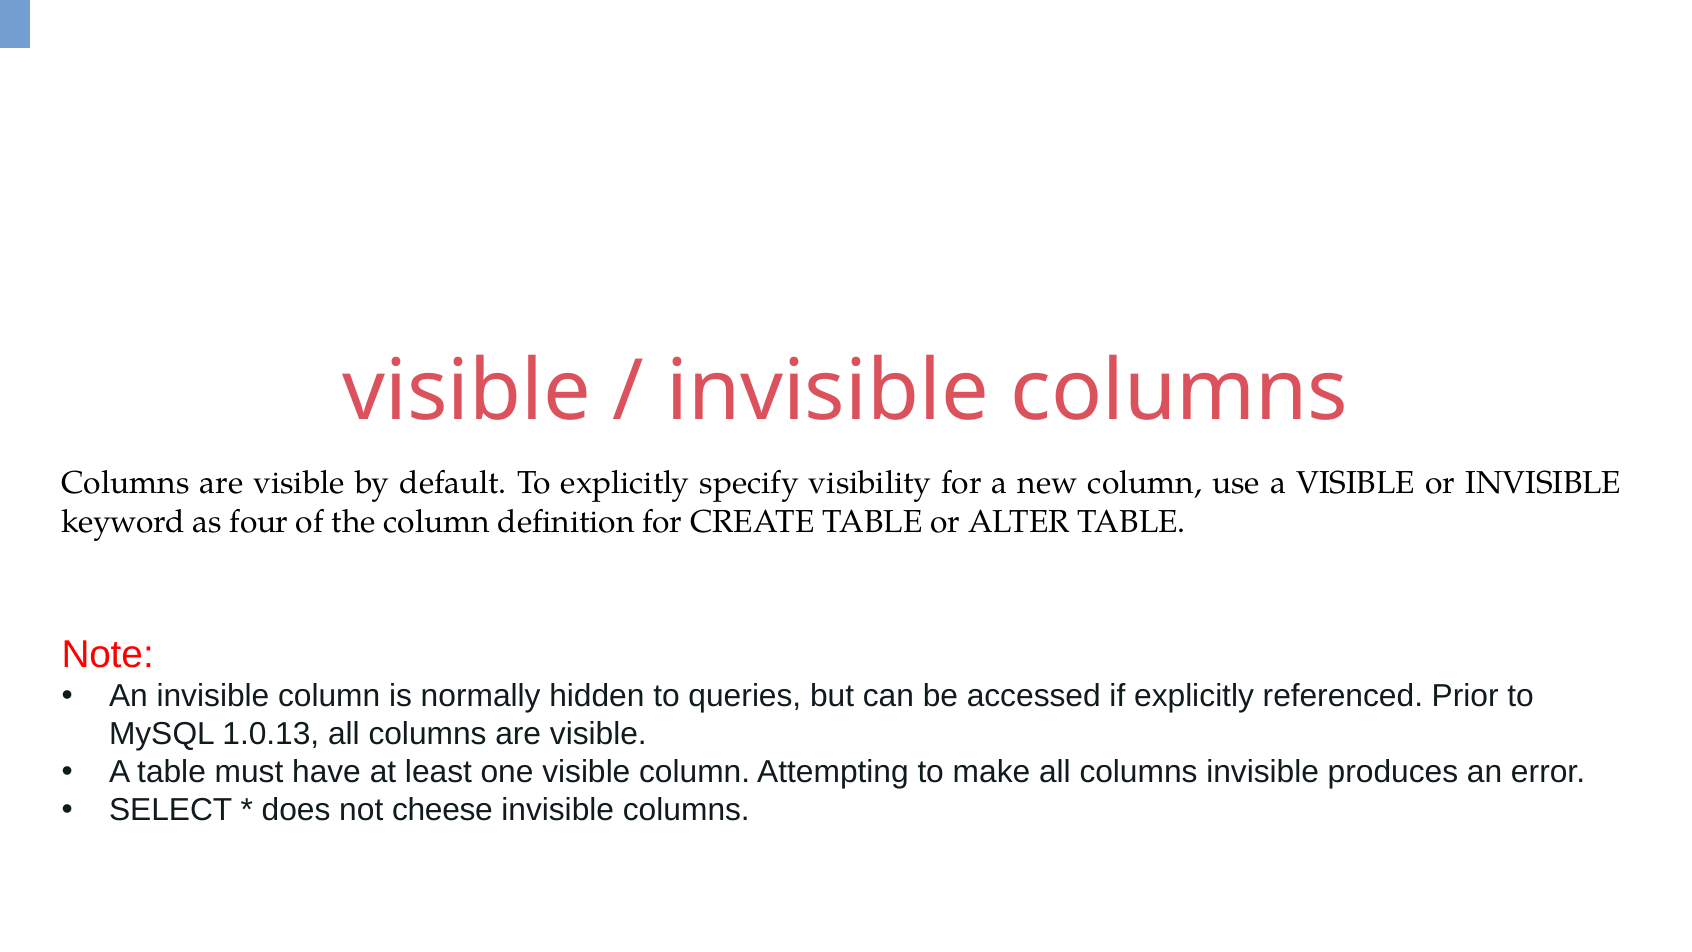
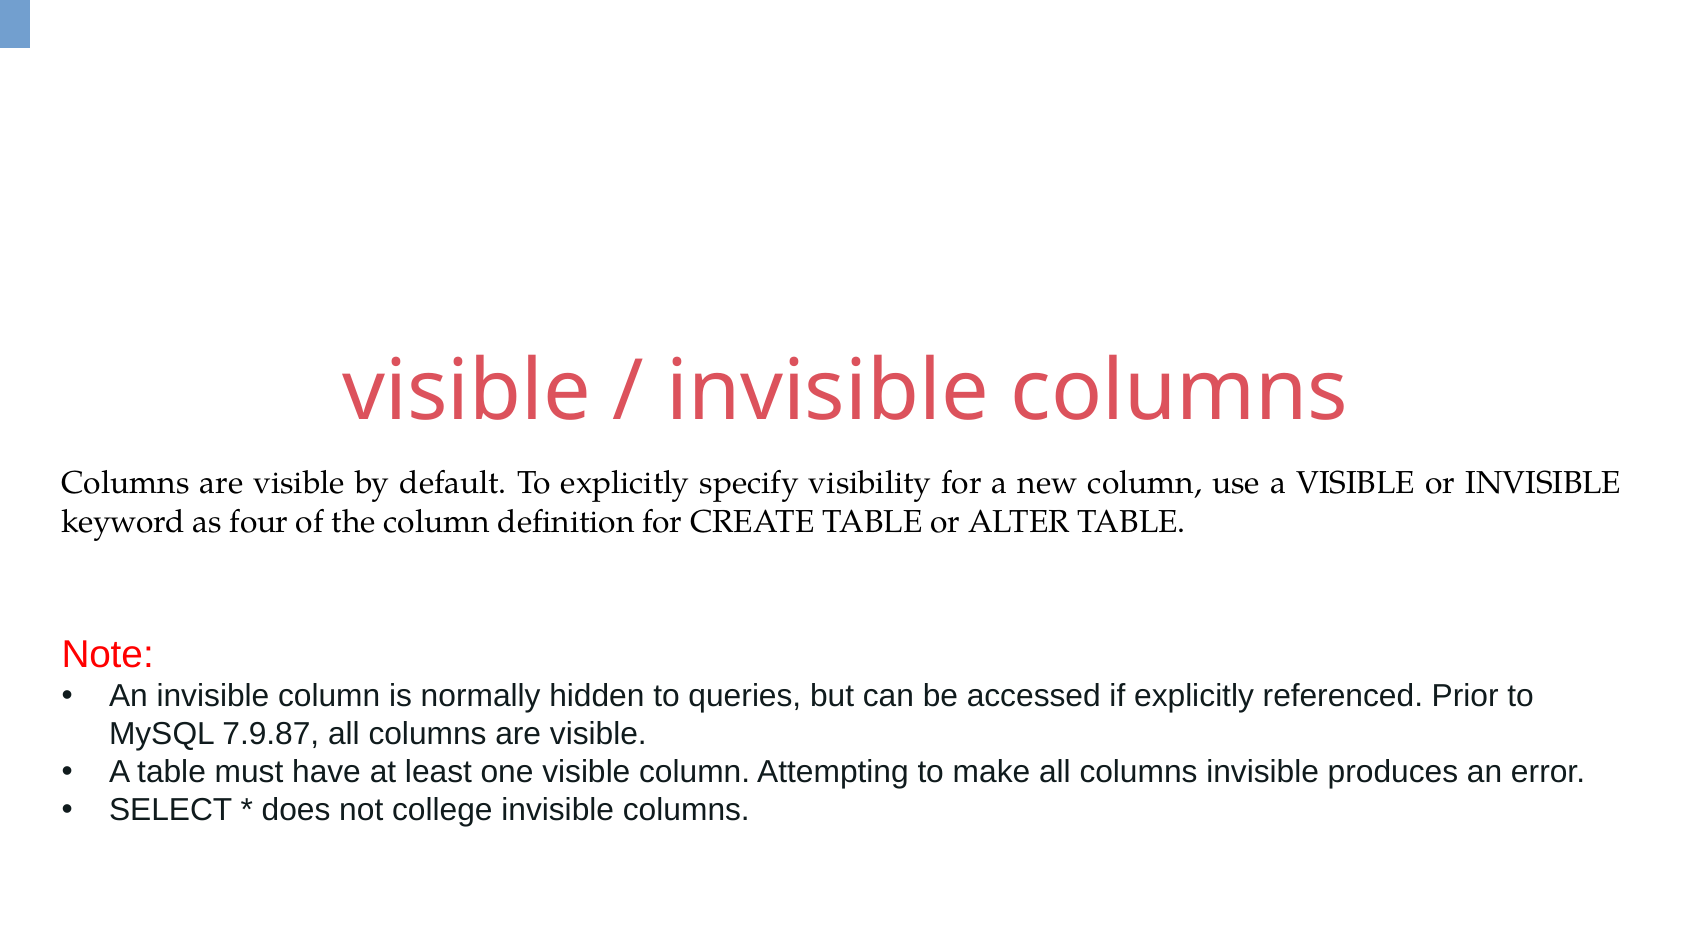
1.0.13: 1.0.13 -> 7.9.87 (271, 734)
cheese: cheese -> college (442, 810)
